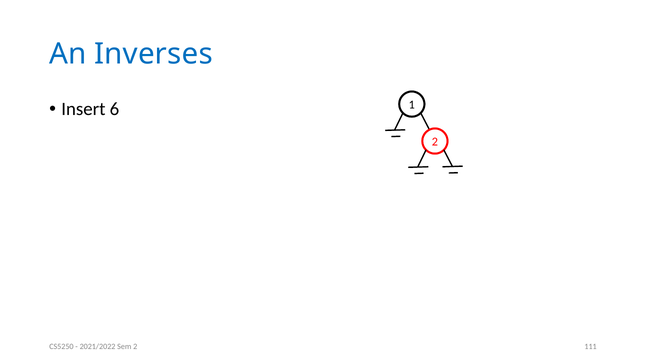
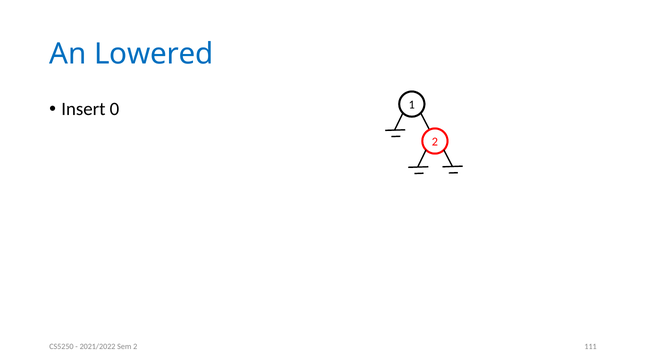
Inverses: Inverses -> Lowered (154, 54)
6: 6 -> 0 (115, 109)
